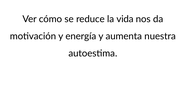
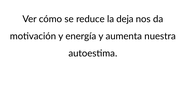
vida: vida -> deja (125, 19)
